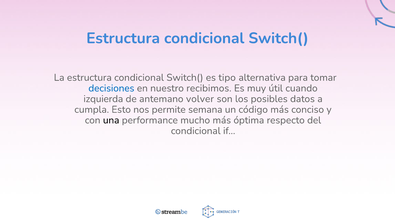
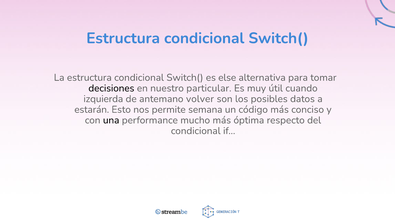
tipo: tipo -> else (227, 78)
decisiones colour: blue -> black (111, 88)
recibimos: recibimos -> particular (209, 88)
cumpla: cumpla -> estarán (92, 110)
